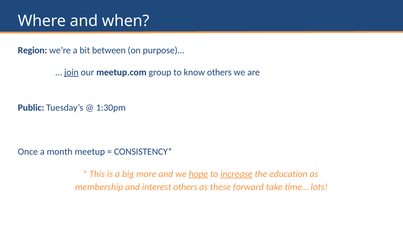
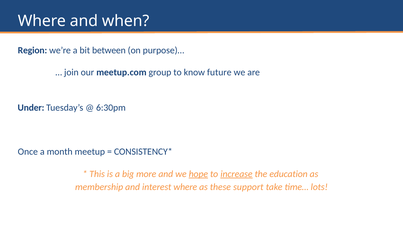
join underline: present -> none (71, 72)
know others: others -> future (219, 72)
Public: Public -> Under (31, 107)
1:30pm: 1:30pm -> 6:30pm (111, 107)
interest others: others -> where (185, 187)
forward: forward -> support (248, 187)
